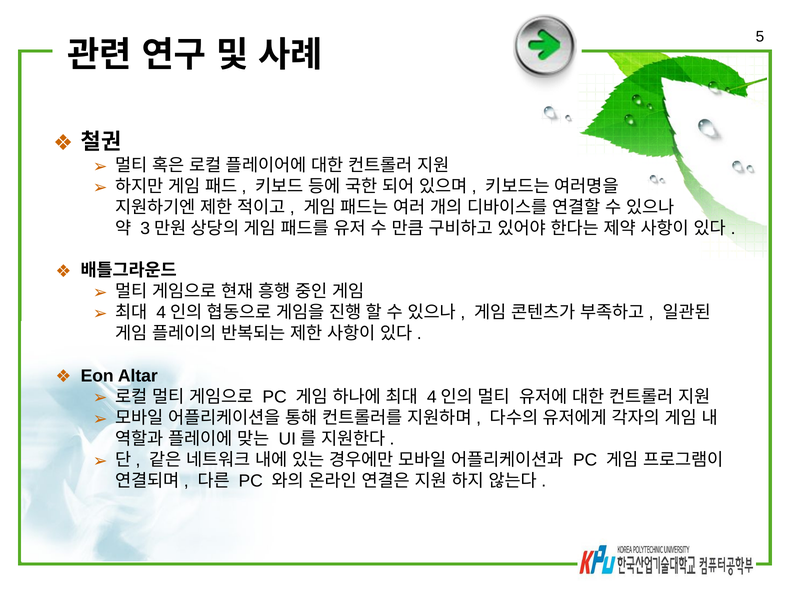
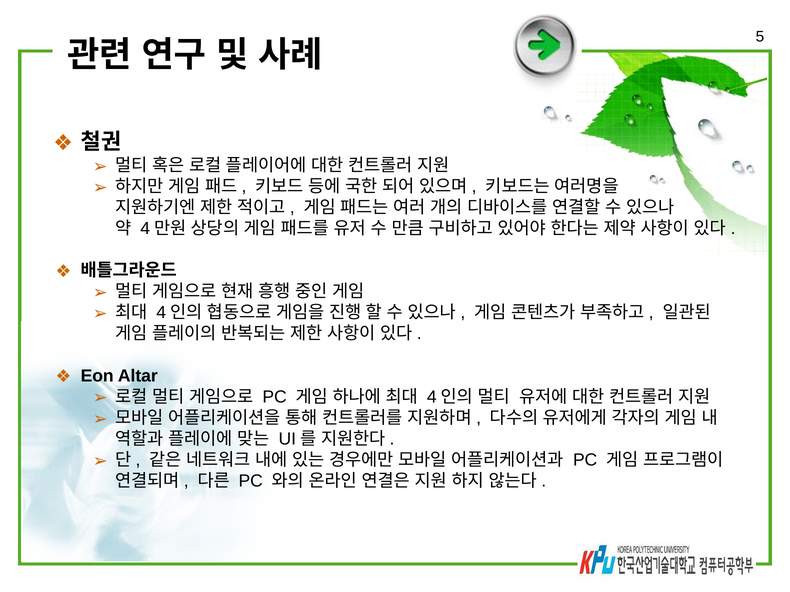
3: 3 -> 4 (145, 229)
